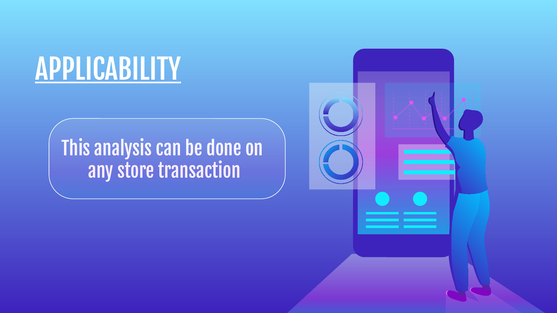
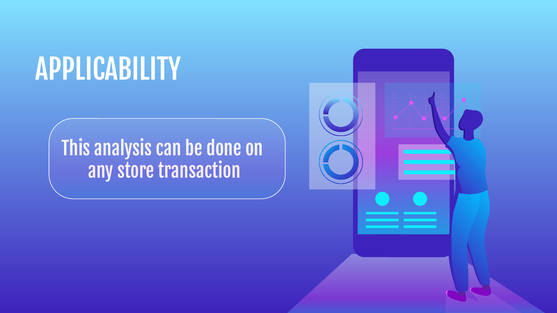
APPLICABILITY underline: present -> none (108, 71)
